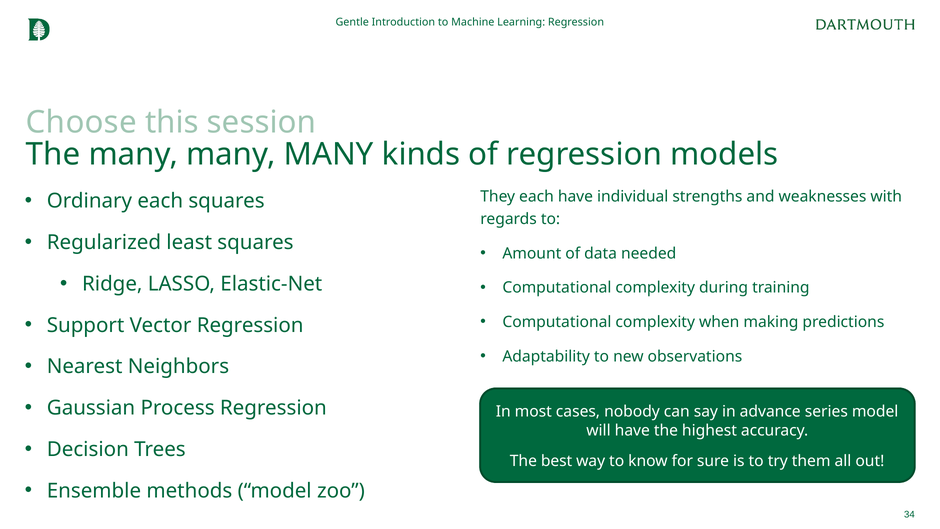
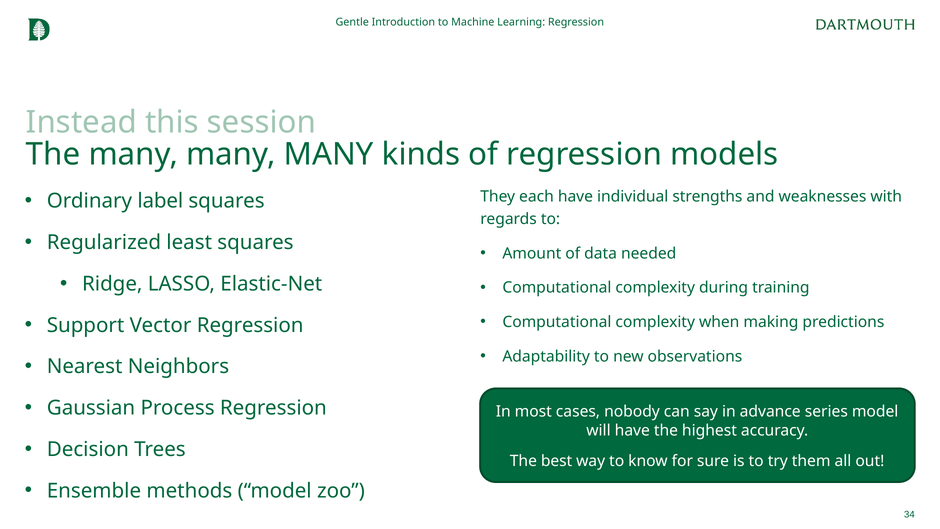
Choose: Choose -> Instead (81, 123)
Ordinary each: each -> label (160, 201)
